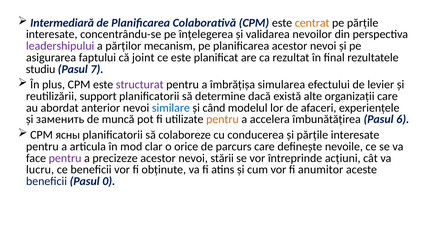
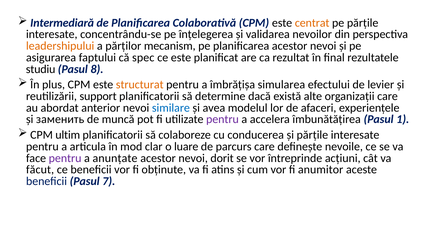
leadershipului colour: purple -> orange (60, 46)
joint: joint -> spec (143, 58)
7: 7 -> 8 (97, 69)
structurat colour: purple -> orange (140, 85)
când: când -> avea (214, 108)
pentru colour: orange -> purple (222, 119)
6: 6 -> 1 (403, 119)
ясны: ясны -> ultim (68, 135)
orice: orice -> luare (186, 146)
precizeze: precizeze -> anunțate (115, 158)
stării: stării -> dorit (222, 158)
lucru: lucru -> făcut (40, 170)
0: 0 -> 7 (109, 181)
